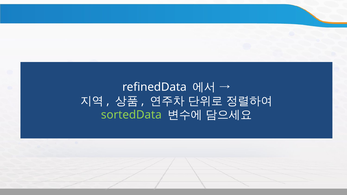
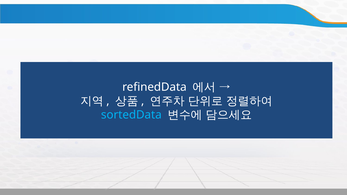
sortedData colour: light green -> light blue (131, 115)
